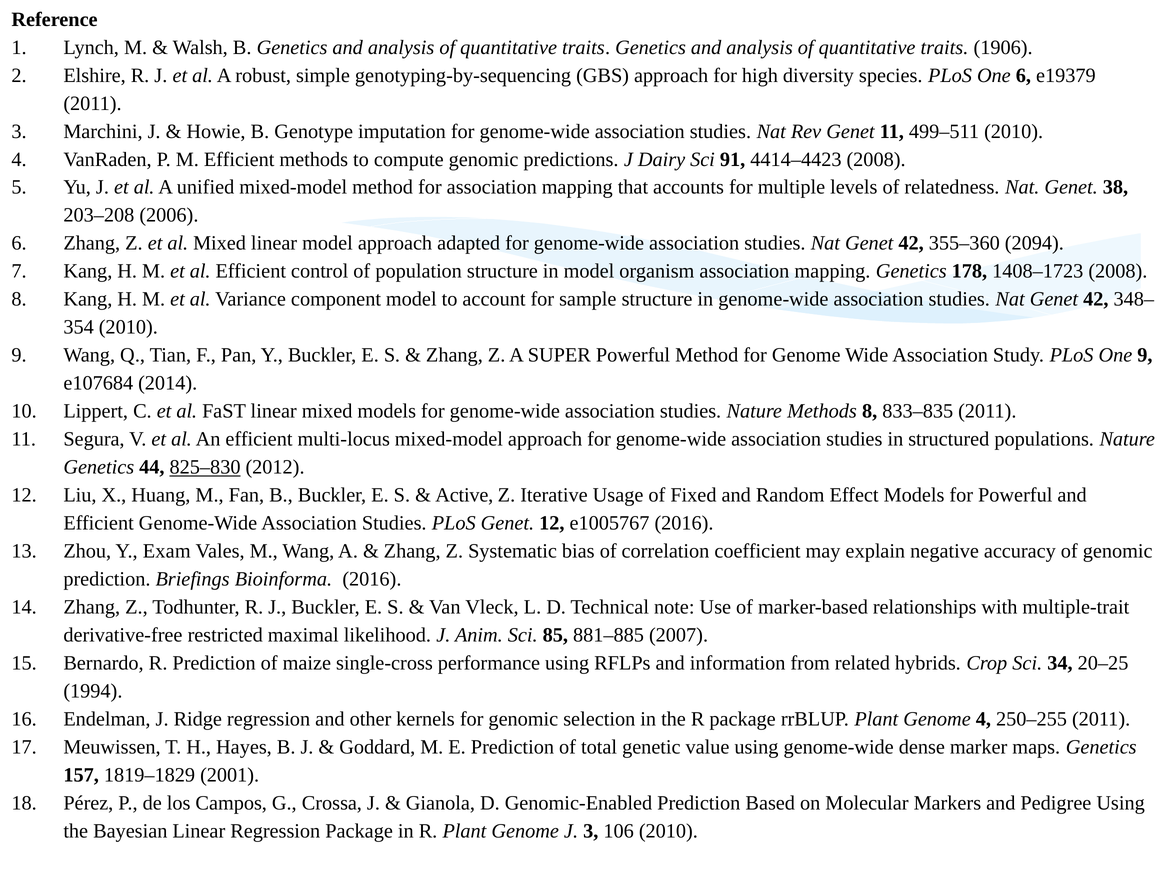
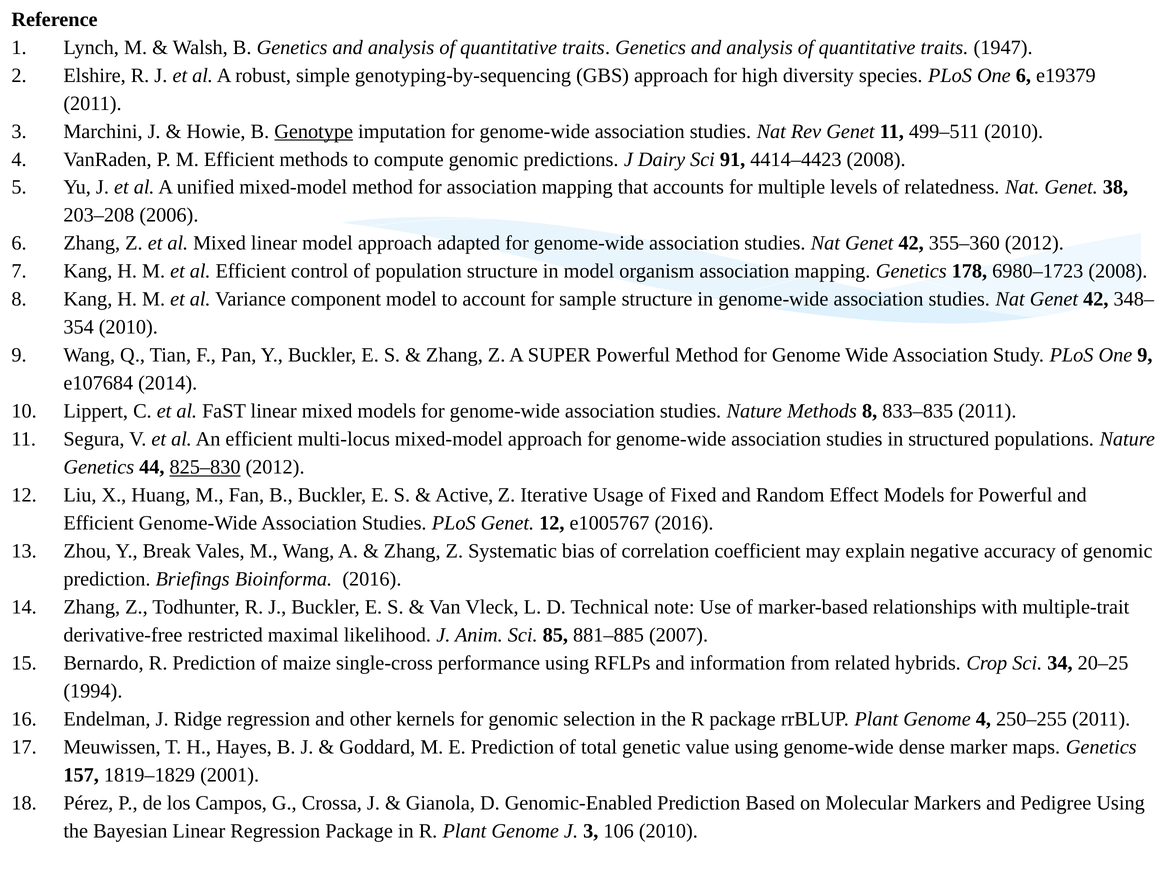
1906: 1906 -> 1947 (1003, 47)
Genotype underline: none -> present (314, 131)
355–360 2094: 2094 -> 2012 (1034, 243)
1408–1723: 1408–1723 -> 6980–1723 (1038, 271)
Exam: Exam -> Break (167, 551)
